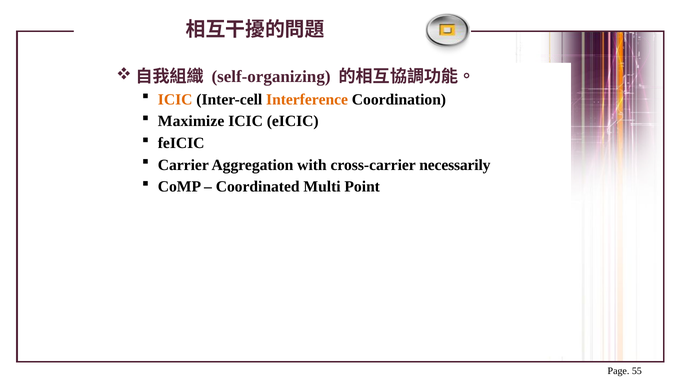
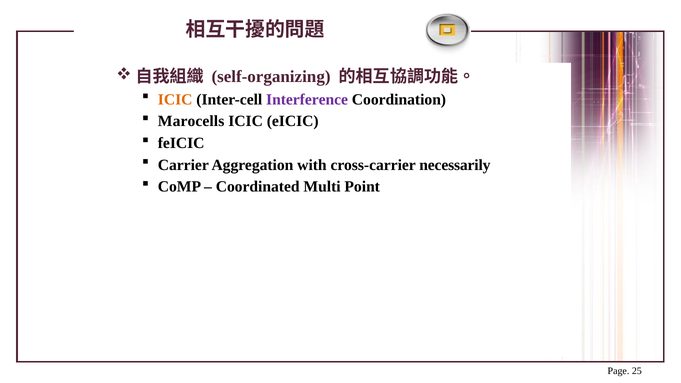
Interference colour: orange -> purple (307, 99)
Maximize: Maximize -> Marocells (191, 121)
55: 55 -> 25 (637, 371)
